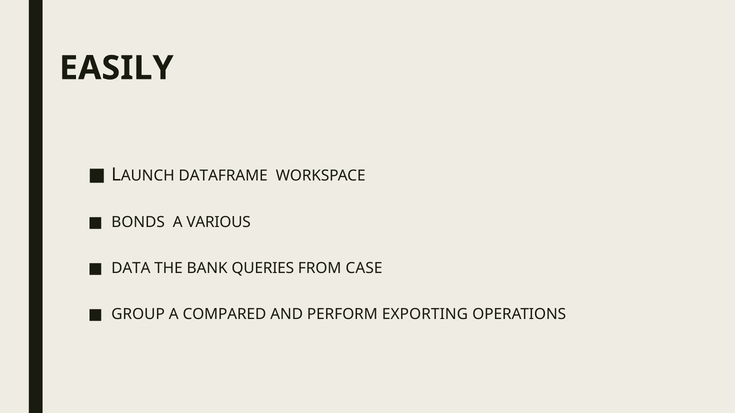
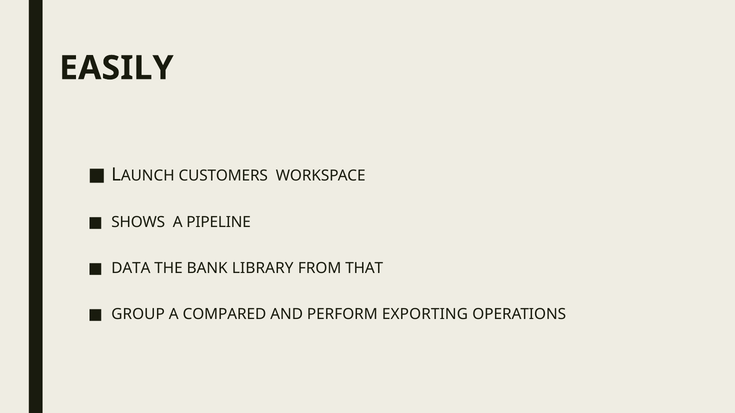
DATAFRAME: DATAFRAME -> CUSTOMERS (223, 176)
BONDS: BONDS -> SHOWS (138, 223)
VARIOUS: VARIOUS -> PIPELINE (219, 223)
QUERIES: QUERIES -> LIBRARY (263, 269)
CASE: CASE -> THAT (364, 269)
